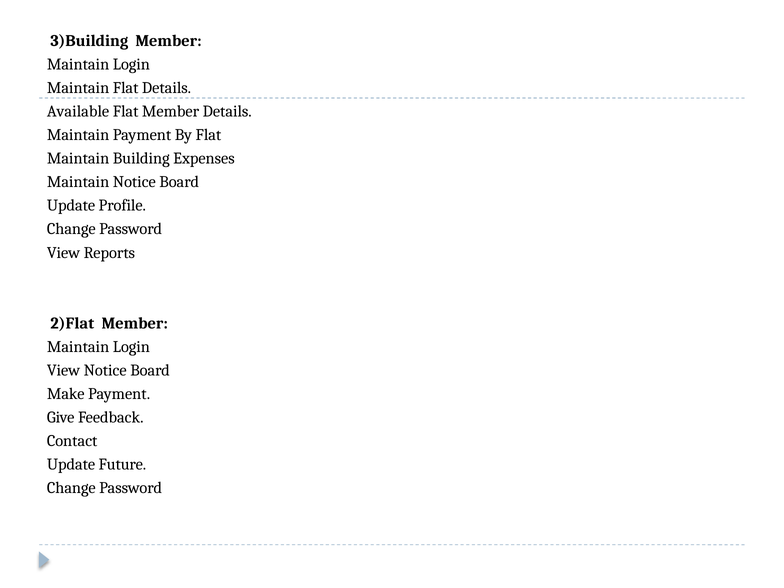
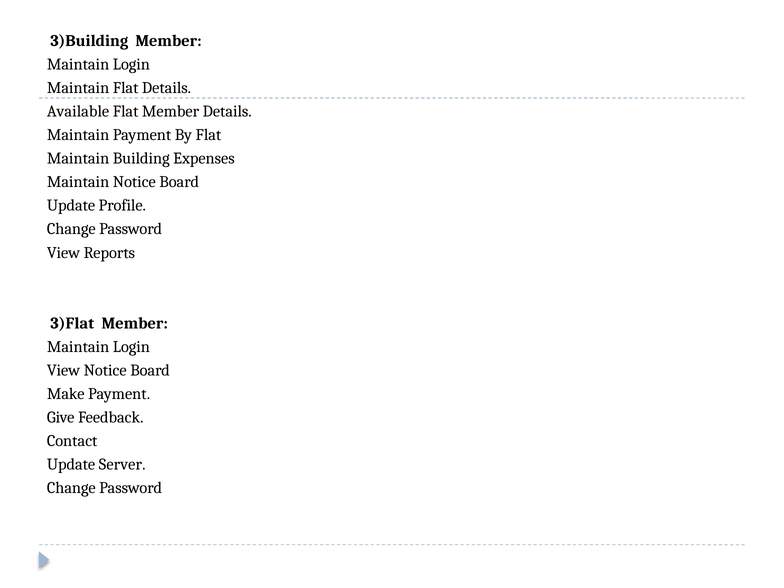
2)Flat: 2)Flat -> 3)Flat (72, 323)
Future: Future -> Server (122, 464)
